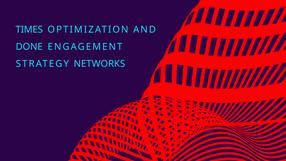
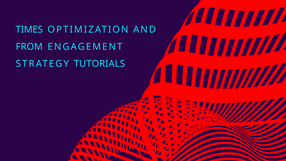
DONE: DONE -> FROM (29, 47)
NETWORKS: NETWORKS -> TUTORIALS (99, 64)
